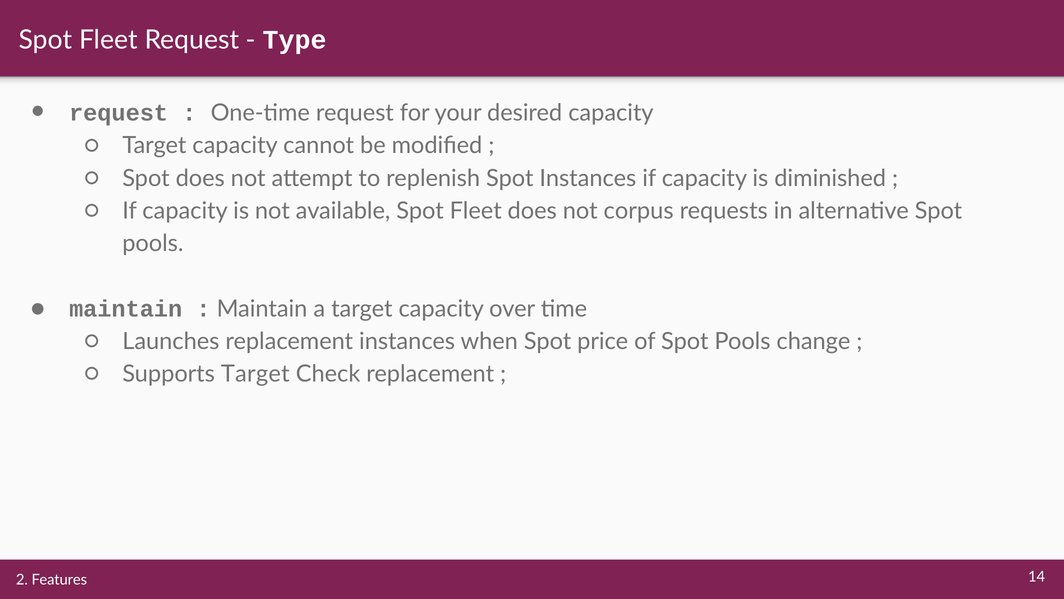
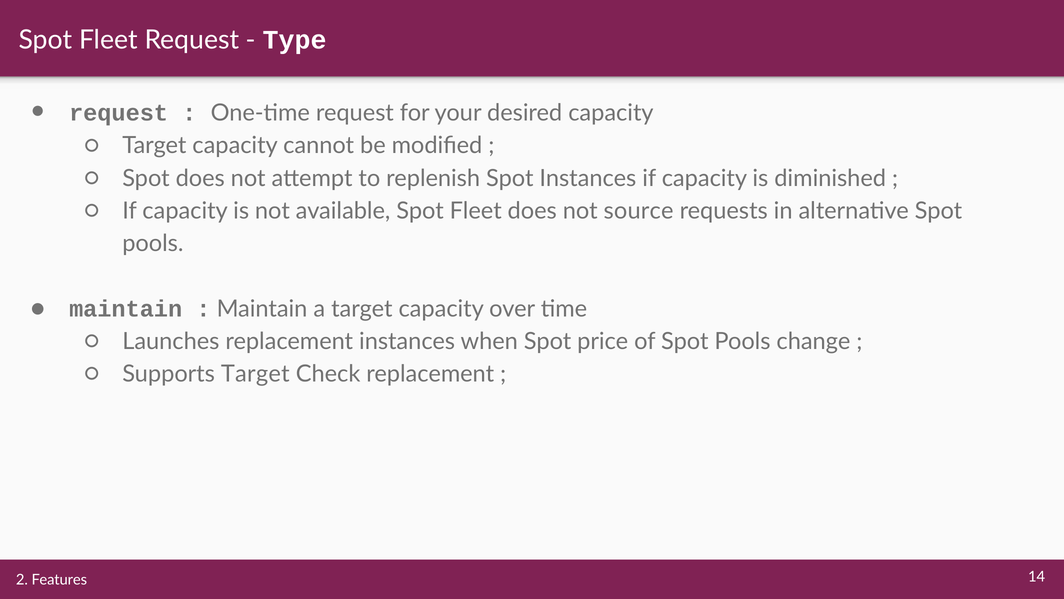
corpus: corpus -> source (639, 211)
